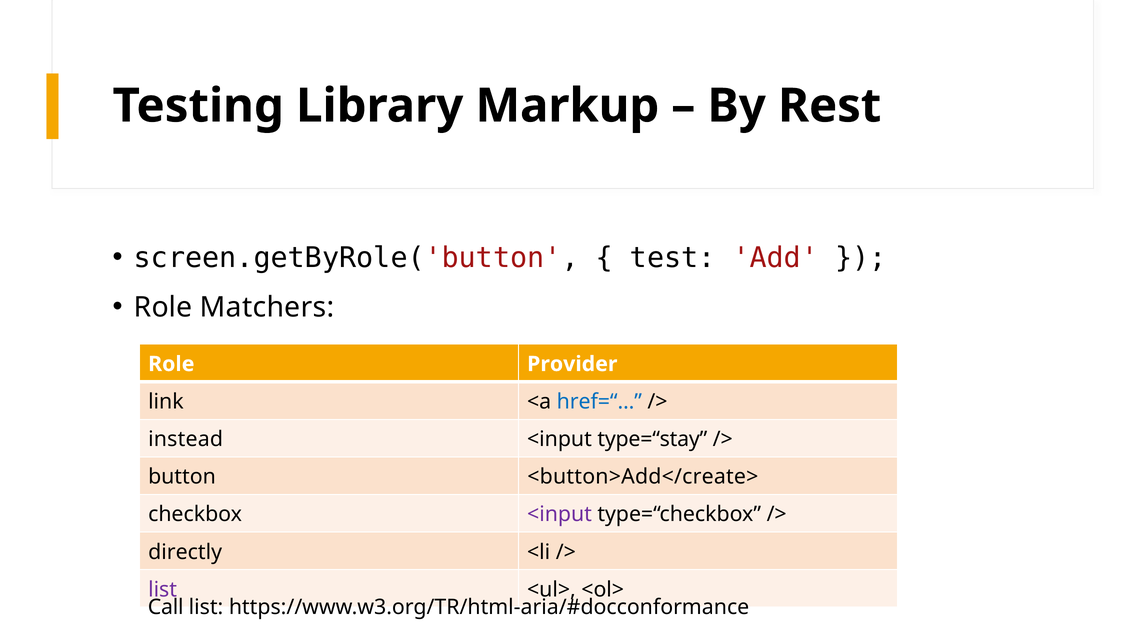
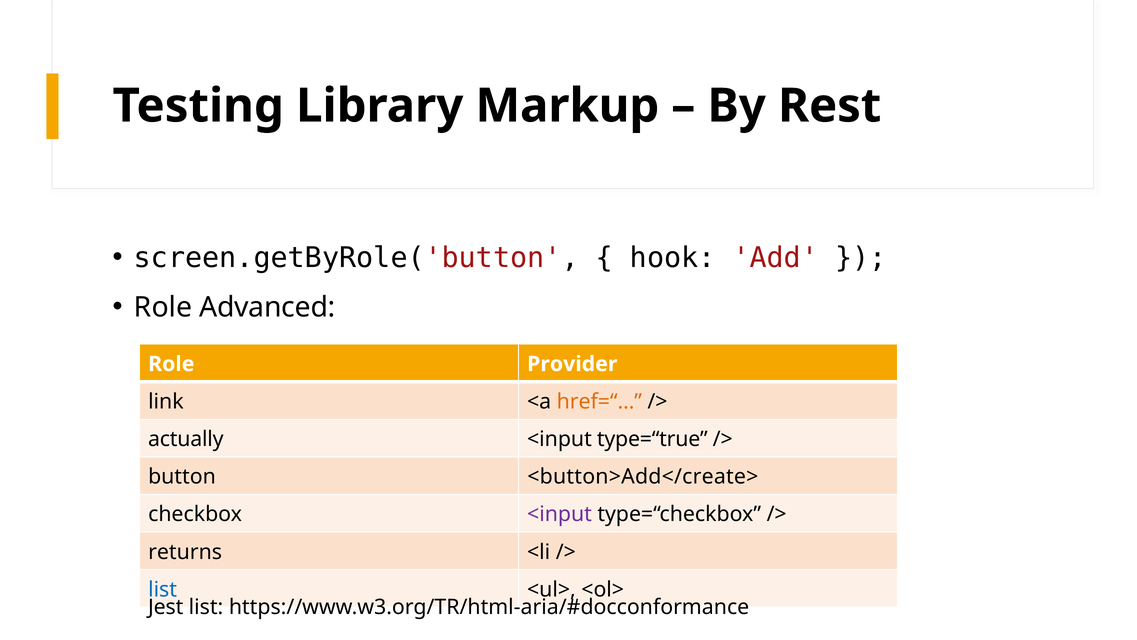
test: test -> hook (673, 258)
Matchers: Matchers -> Advanced (267, 307)
href=“… colour: blue -> orange (599, 401)
instead: instead -> actually (186, 439)
type=“stay: type=“stay -> type=“true (652, 439)
directly: directly -> returns (185, 552)
list colour: purple -> blue (163, 589)
Call: Call -> Jest (166, 607)
